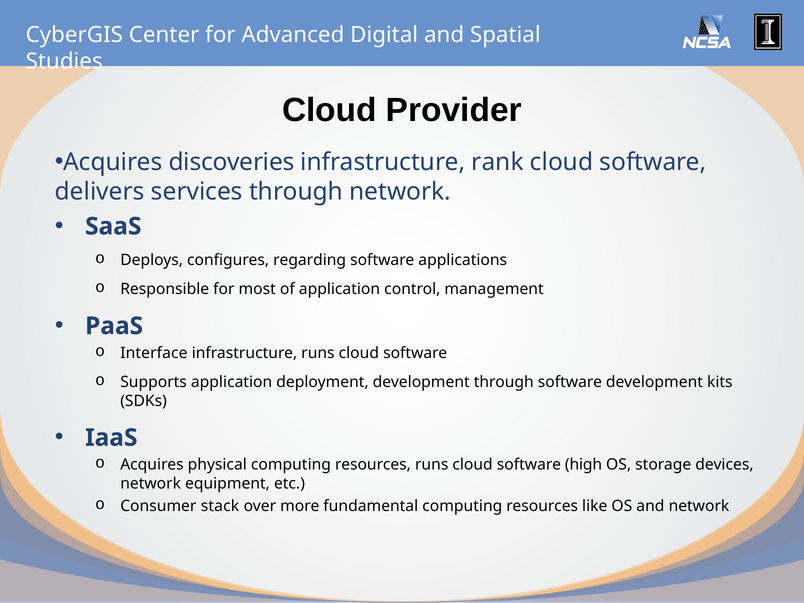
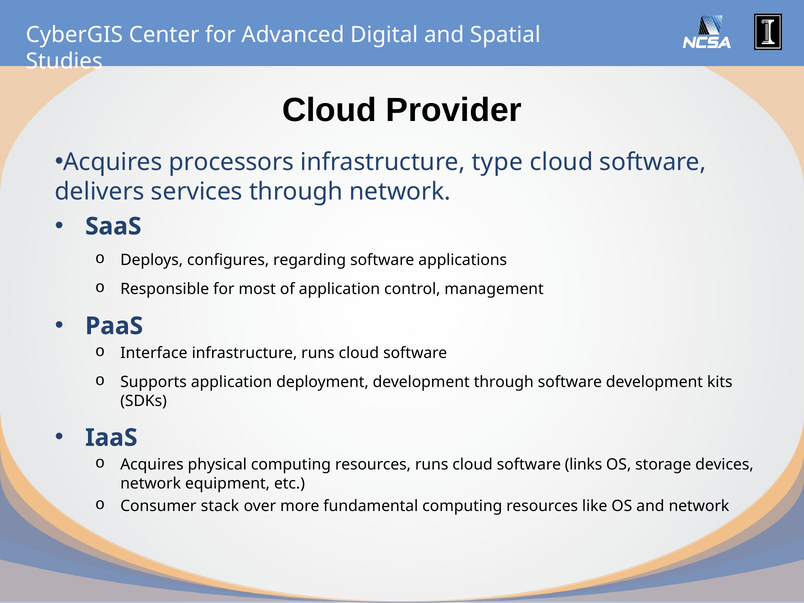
discoveries: discoveries -> processors (231, 162)
rank: rank -> type (497, 162)
high: high -> links (584, 465)
